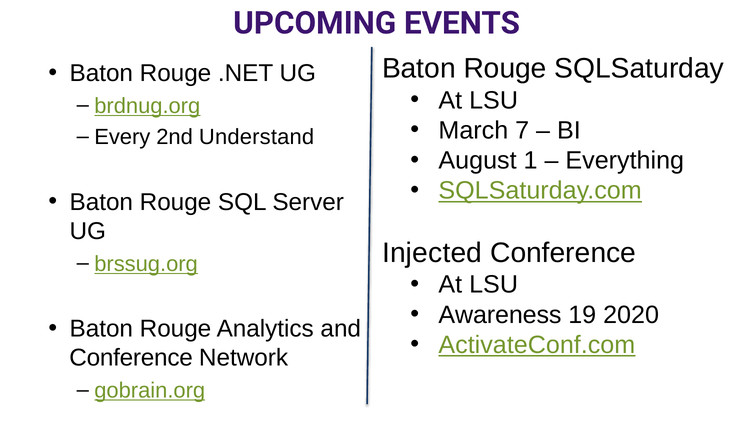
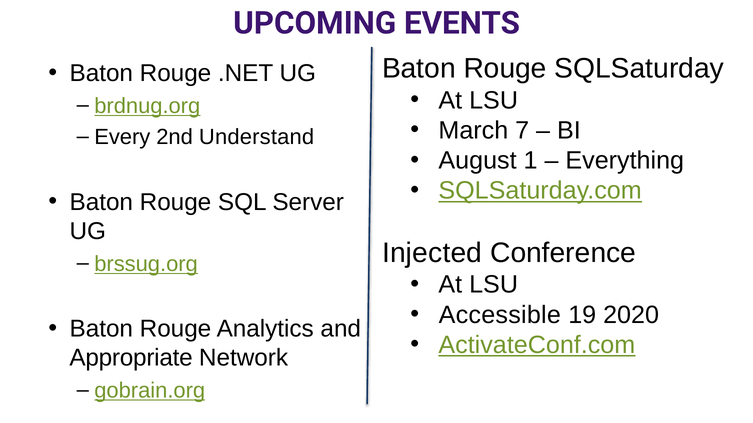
Awareness: Awareness -> Accessible (500, 315)
Conference: Conference -> Appropriate (131, 358)
